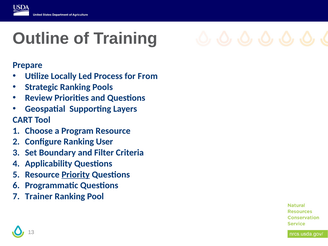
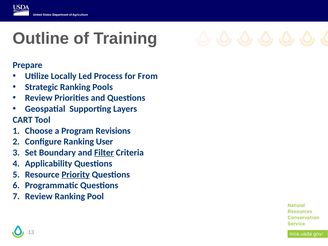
Program Resource: Resource -> Revisions (113, 131)
Filter underline: none -> present (104, 153)
Trainer: Trainer -> Review (39, 196)
